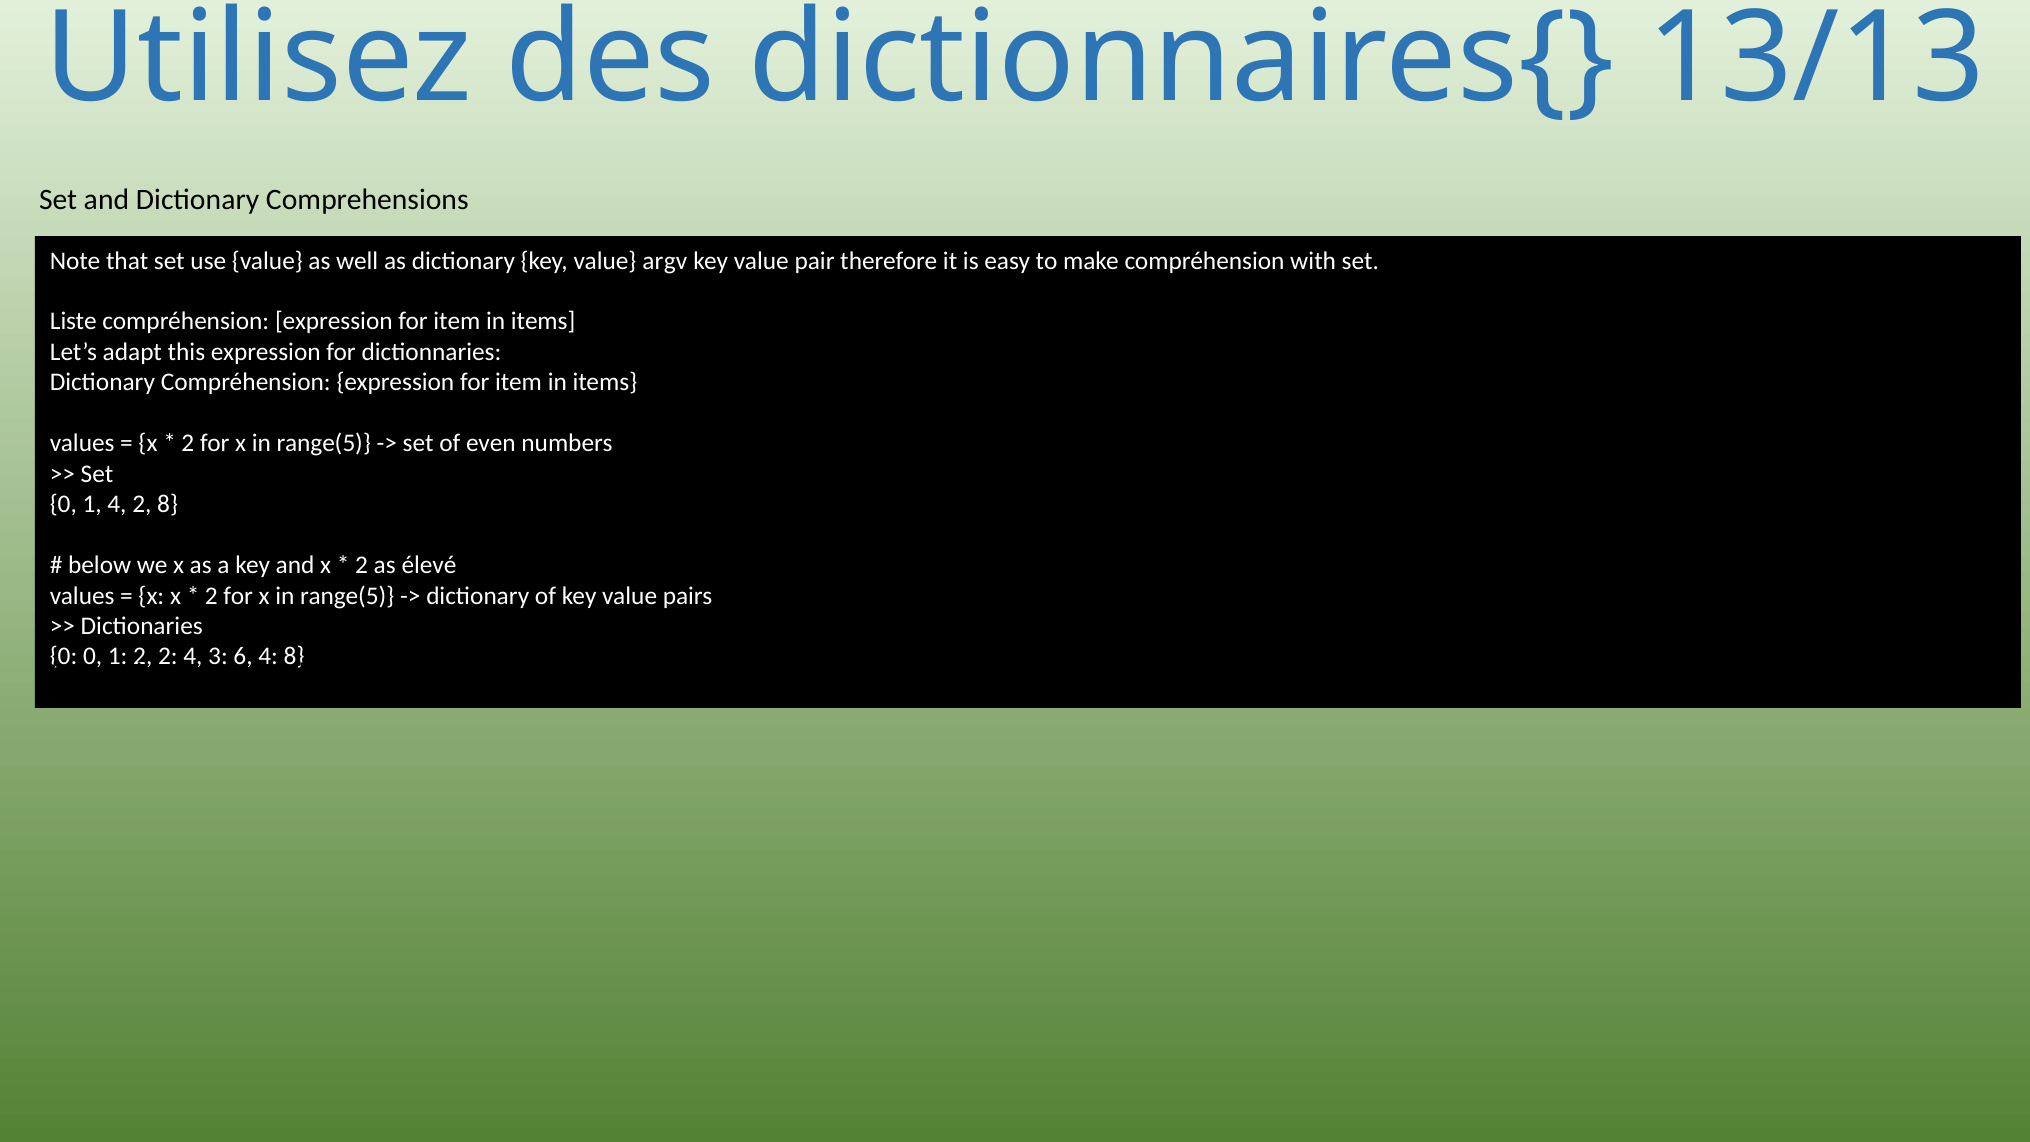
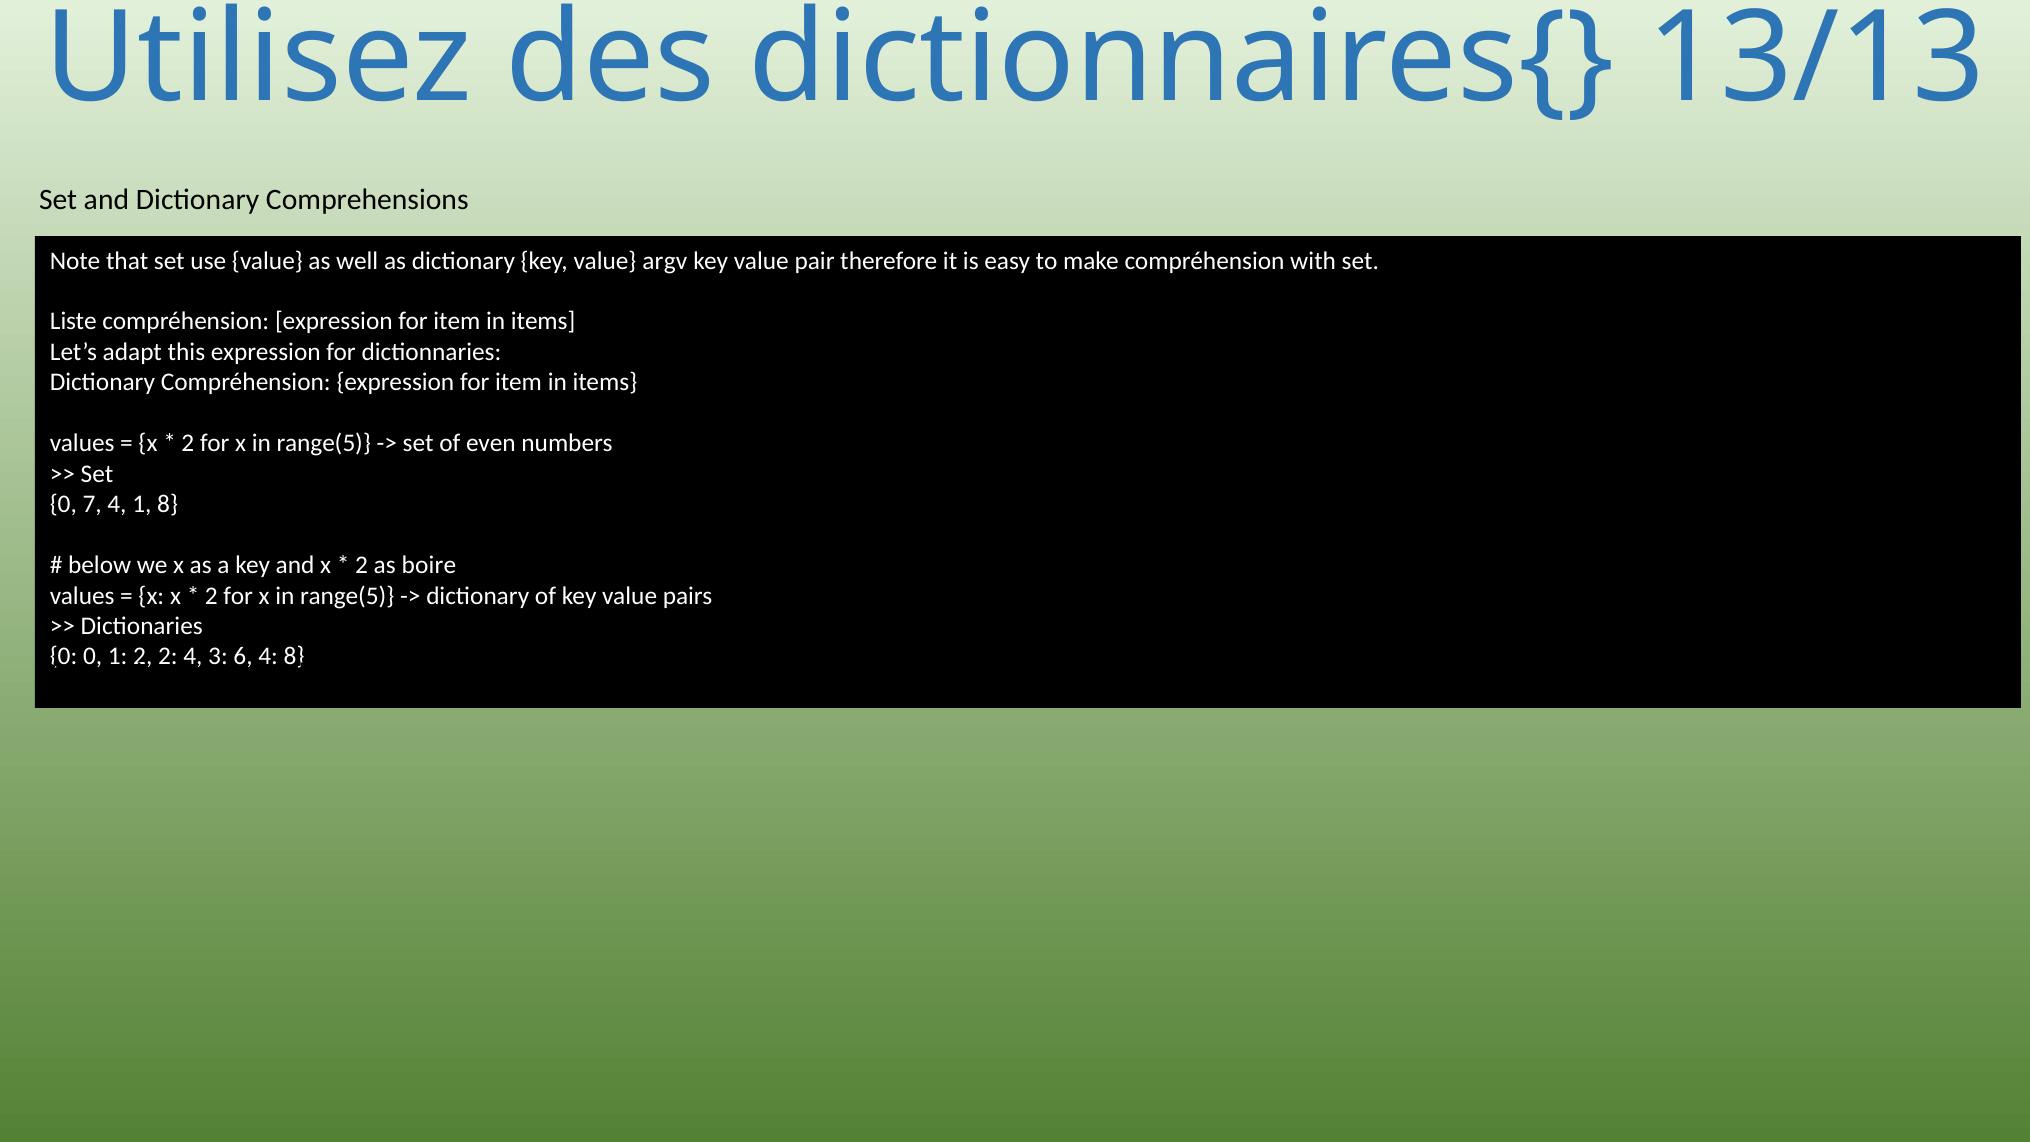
1: 1 -> 7 (92, 504)
4 2: 2 -> 1 (142, 504)
élevé: élevé -> boire (429, 565)
